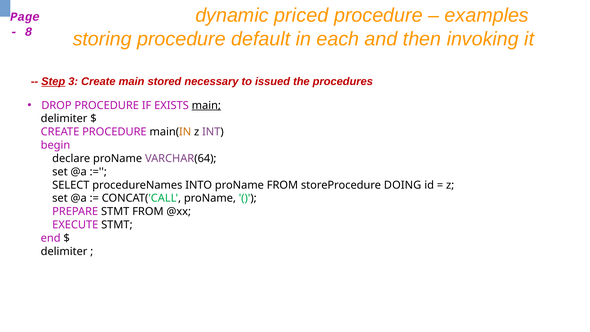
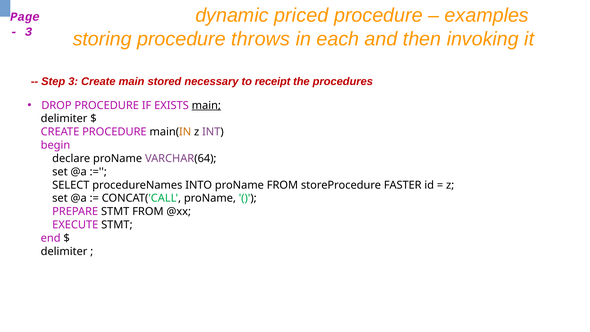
8: 8 -> 3 (29, 32)
default: default -> throws (261, 39)
Step underline: present -> none (53, 81)
issued: issued -> receipt (273, 81)
DOING: DOING -> FASTER (403, 185)
